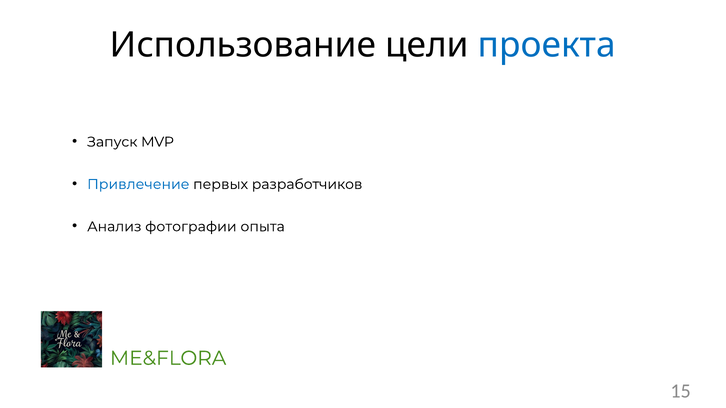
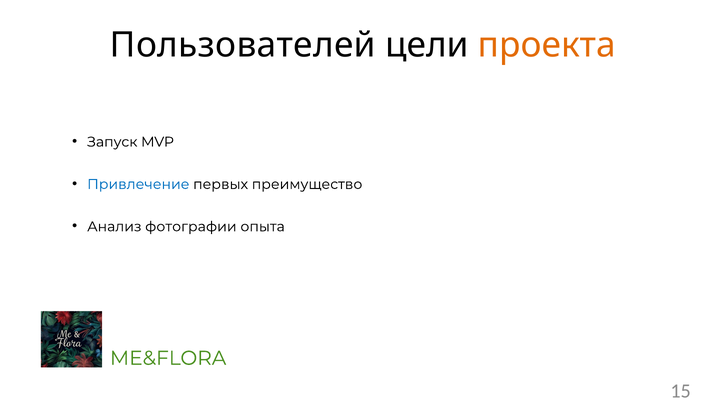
Использование: Использование -> Пользователей (243, 45)
проекта colour: blue -> orange (547, 45)
разработчиков: разработчиков -> преимущество (307, 184)
